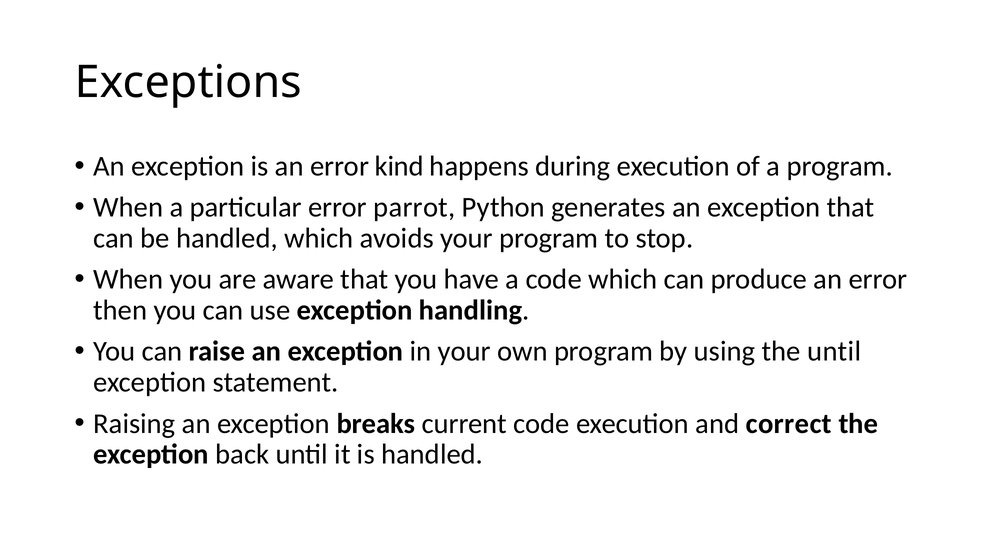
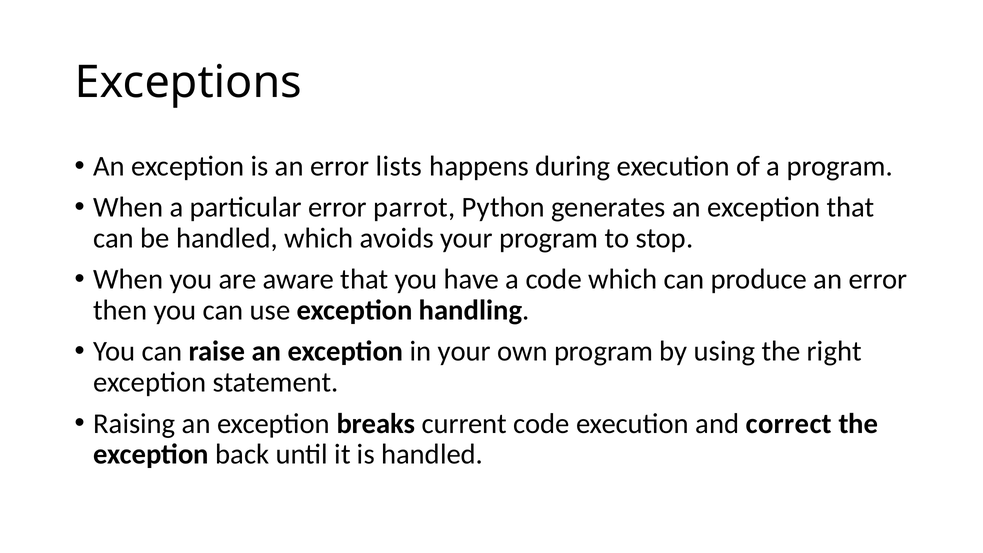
kind: kind -> lists (399, 166)
the until: until -> right (834, 351)
